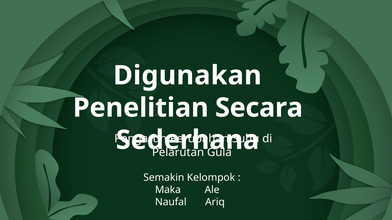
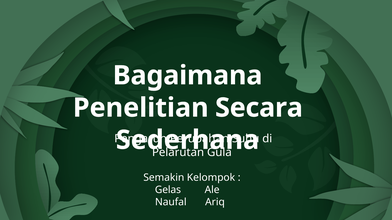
Digunakan: Digunakan -> Bagaimana (188, 76)
Maka: Maka -> Gelas (168, 190)
